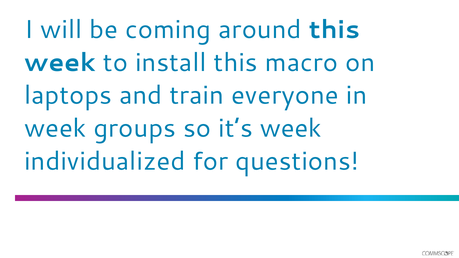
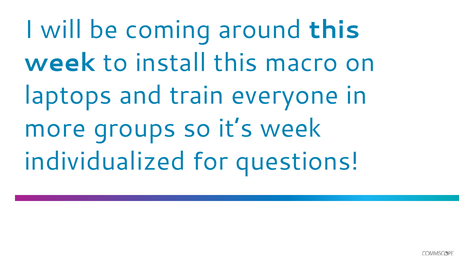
week: week -> more (55, 129)
